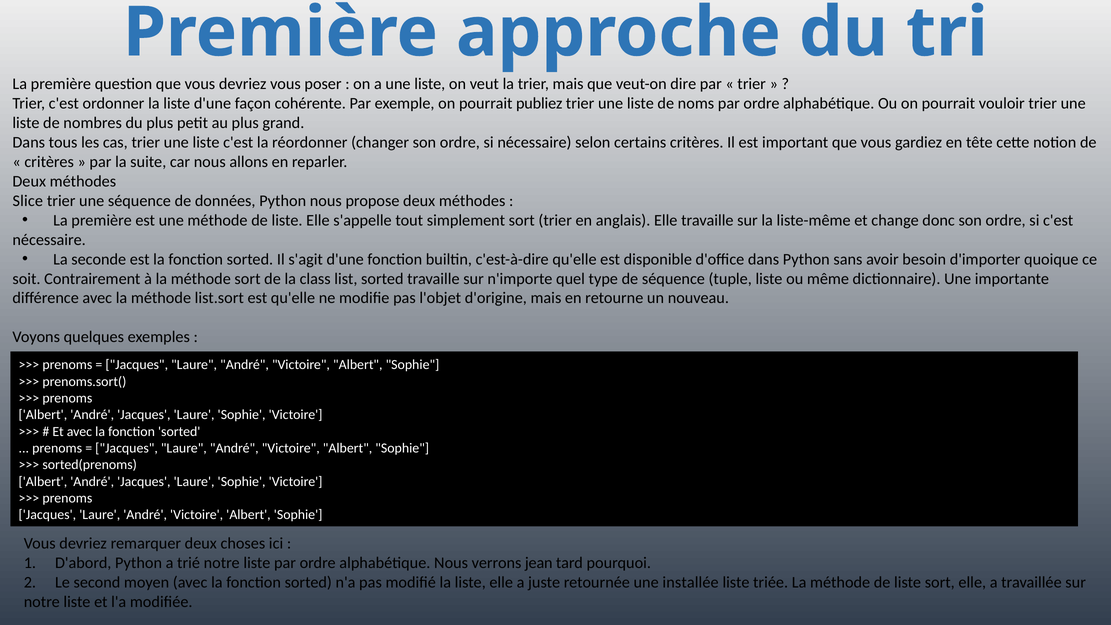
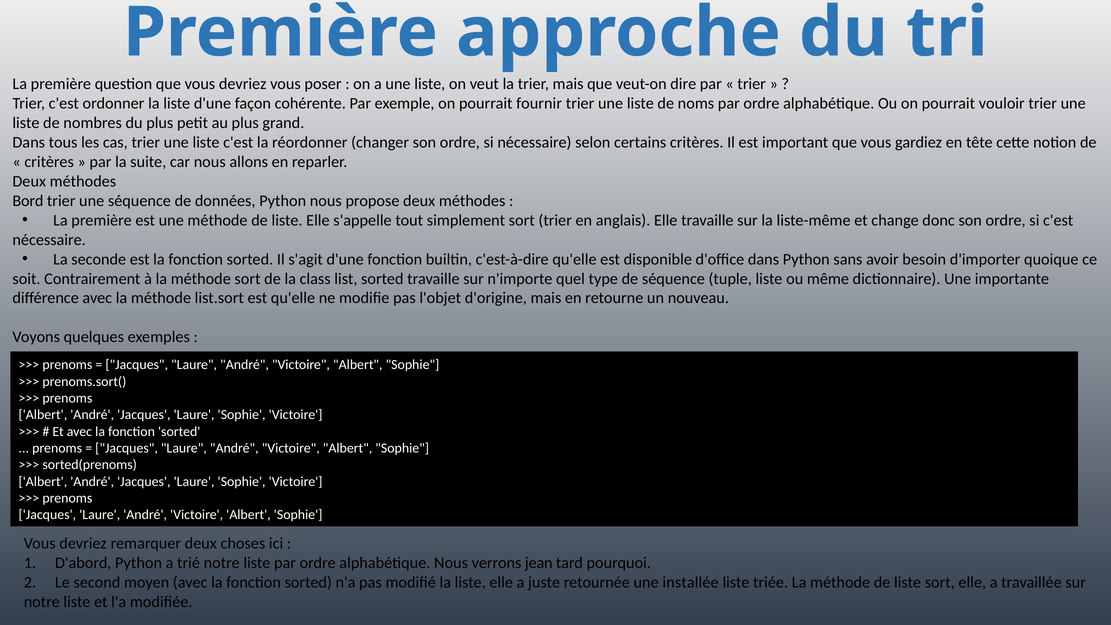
publiez: publiez -> fournir (539, 104)
Slice: Slice -> Bord (28, 201)
